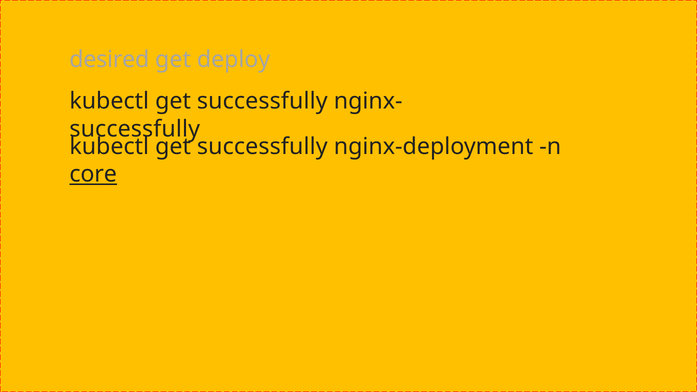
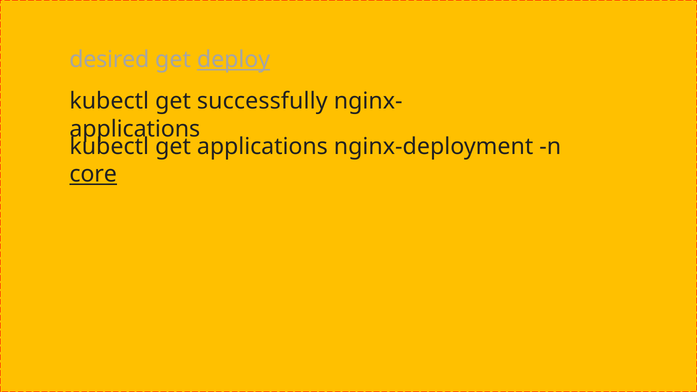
deploy underline: none -> present (234, 60)
successfully: successfully -> applications (135, 129)
successfully: successfully -> applications (262, 146)
